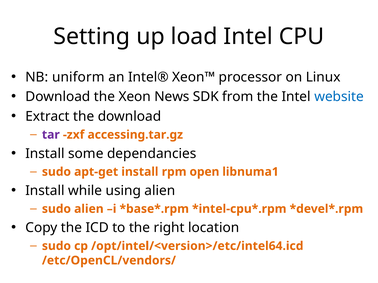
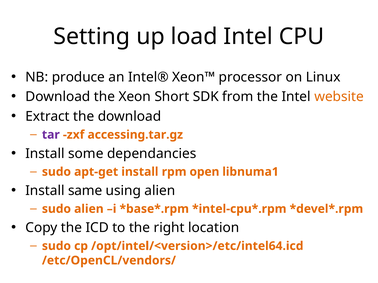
uniform: uniform -> produce (78, 77)
News: News -> Short (172, 97)
website colour: blue -> orange (339, 97)
while: while -> same (85, 191)
